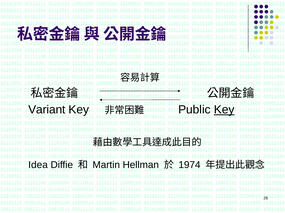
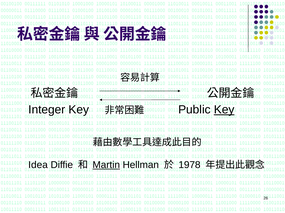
Variant: Variant -> Integer (47, 110)
Martin underline: none -> present (106, 165)
1974: 1974 -> 1978 (189, 165)
